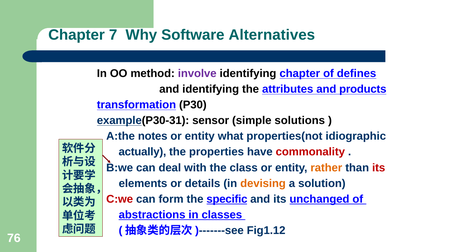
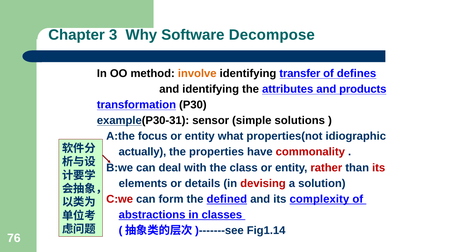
7: 7 -> 3 (113, 35)
Alternatives: Alternatives -> Decompose (272, 35)
involve colour: purple -> orange (197, 74)
identifying chapter: chapter -> transfer (300, 74)
notes: notes -> focus (153, 137)
rather colour: orange -> red (326, 168)
devising colour: orange -> red (263, 184)
specific: specific -> defined (227, 199)
unchanged: unchanged -> complexity (319, 199)
Fig1.12: Fig1.12 -> Fig1.14 (266, 231)
